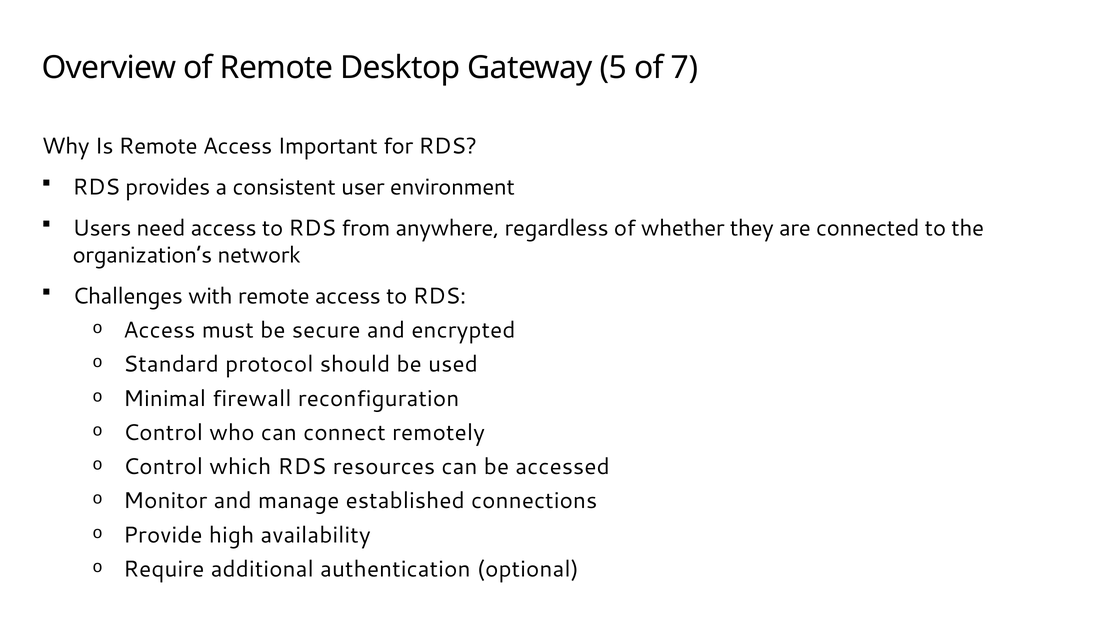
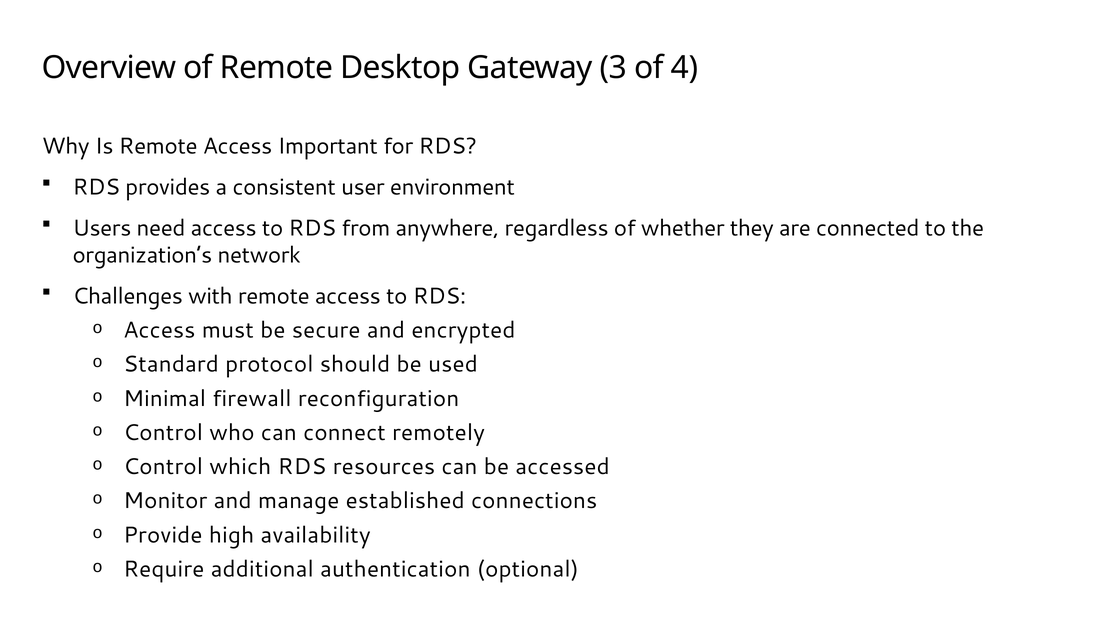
5: 5 -> 3 (613, 68)
7: 7 -> 4 (684, 68)
